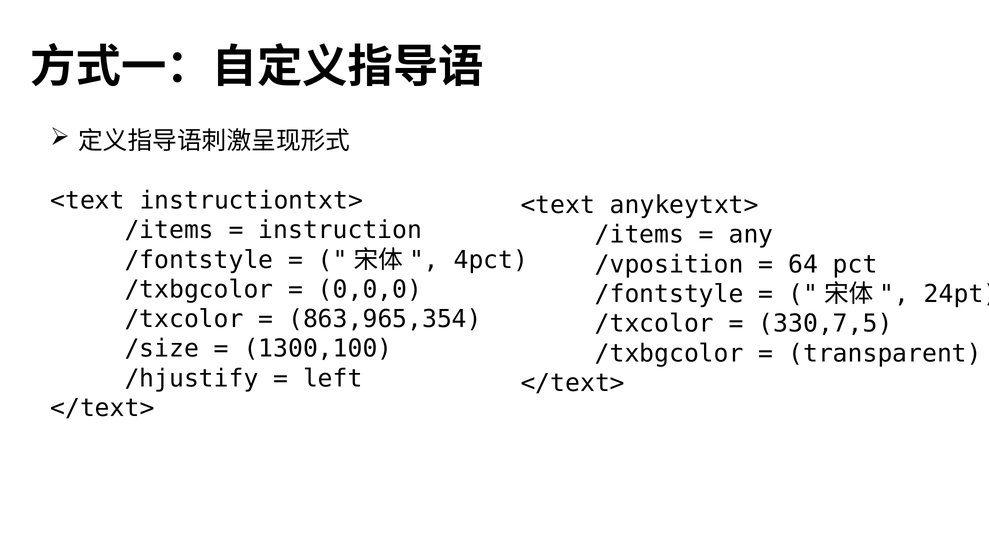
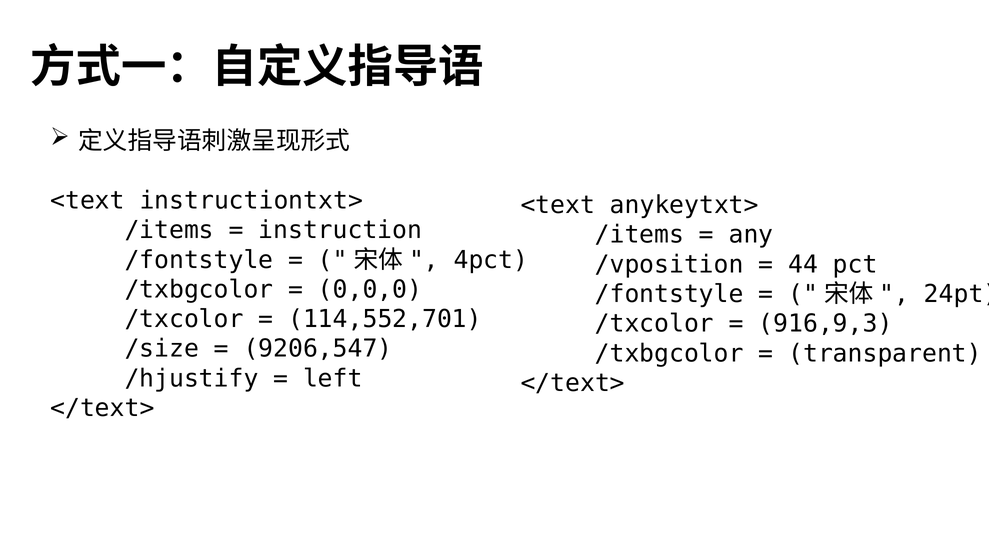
64: 64 -> 44 (803, 265)
863,965,354: 863,965,354 -> 114,552,701 (385, 319)
330,7,5: 330,7,5 -> 916,9,3 (825, 324)
1300,100: 1300,100 -> 9206,547 (318, 349)
